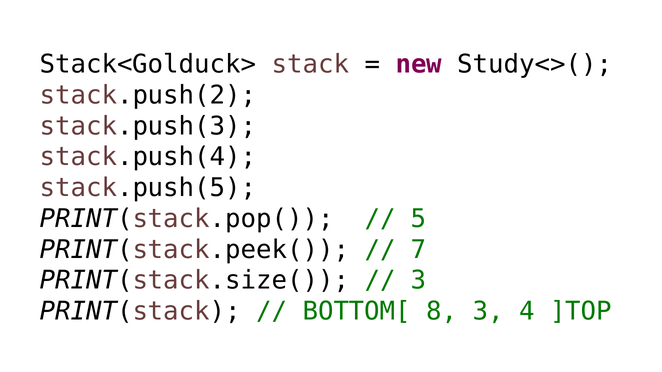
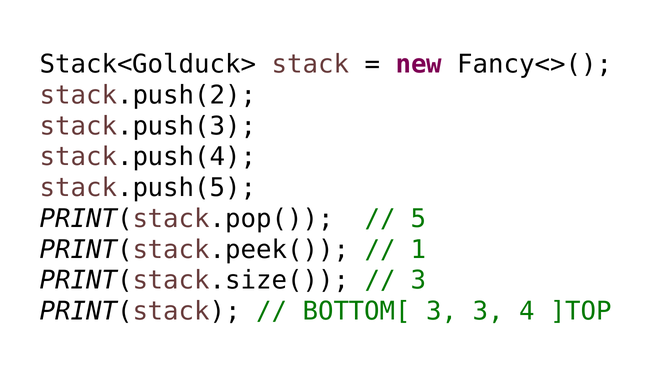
Study<>(: Study<>( -> Fancy<>( (535, 64)
7: 7 -> 1 (419, 250)
BOTTOM[ 8: 8 -> 3 (442, 312)
